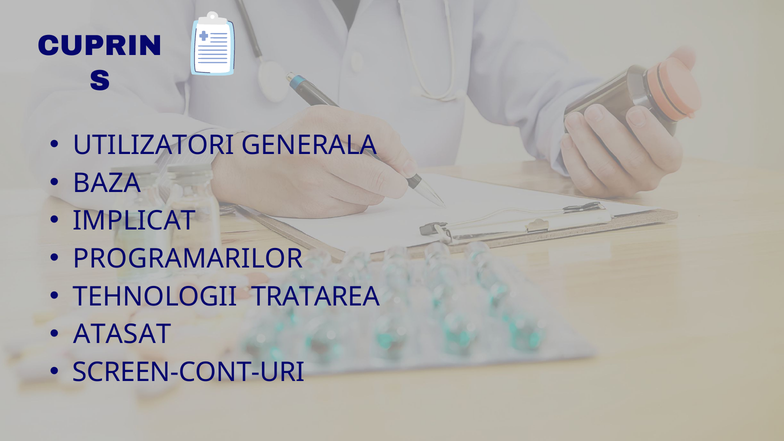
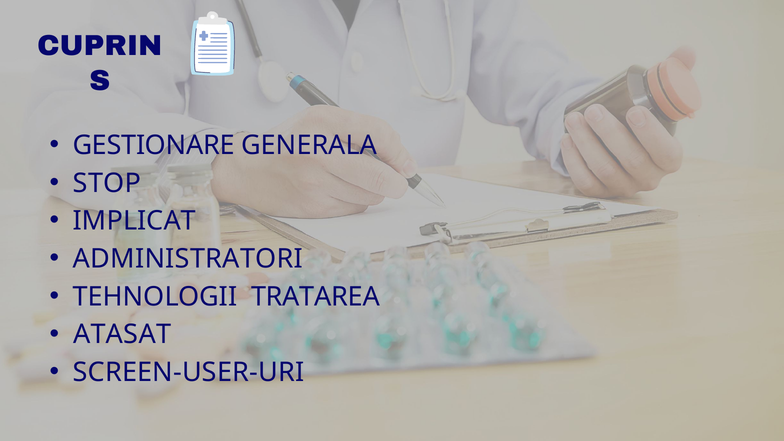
UTILIZATORI: UTILIZATORI -> GESTIONARE (154, 145)
BAZA: BAZA -> STOP (107, 183)
PROGRAMARILOR: PROGRAMARILOR -> ADMINISTRATORI (188, 259)
SCREEN-CONT-URI: SCREEN-CONT-URI -> SCREEN-USER-URI (188, 372)
